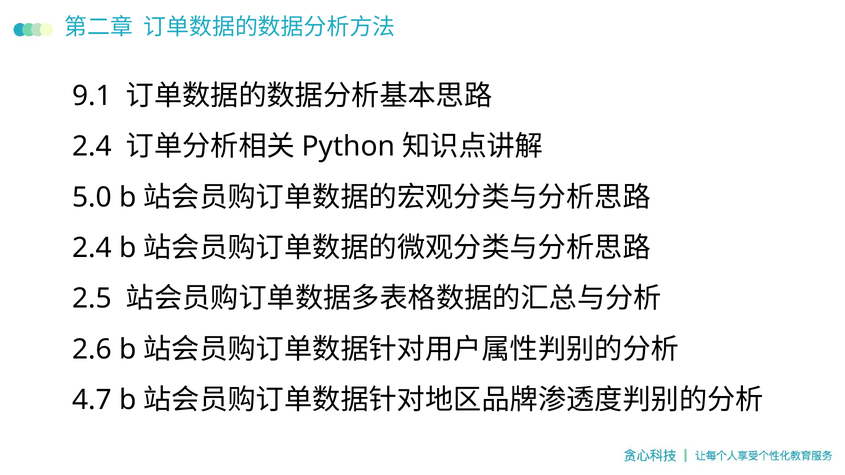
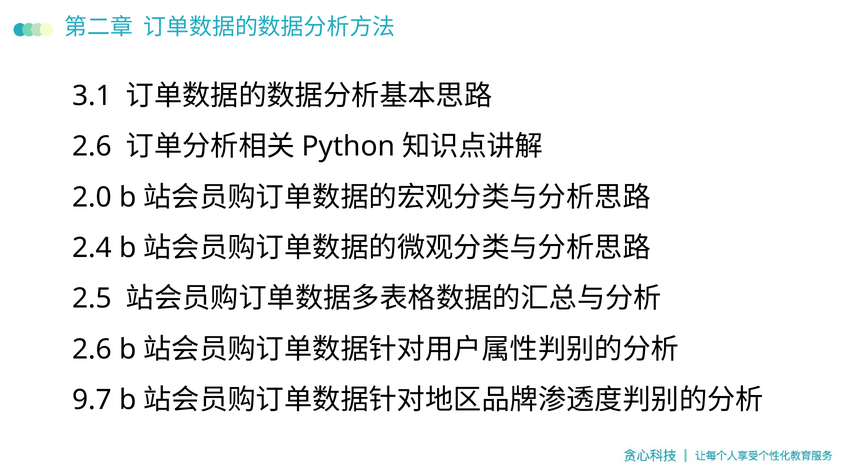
9.1: 9.1 -> 3.1 (92, 96)
2.4: 2.4 -> 2.6 (92, 147)
5.0: 5.0 -> 2.0 (92, 197)
4.7: 4.7 -> 9.7 (92, 400)
